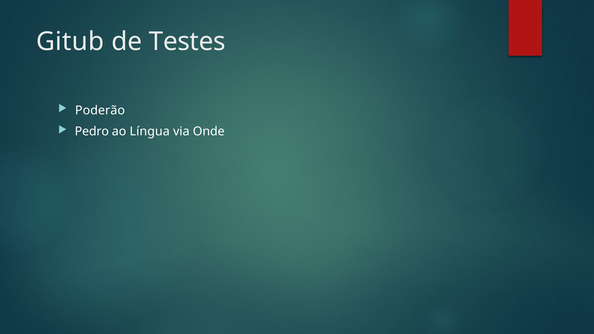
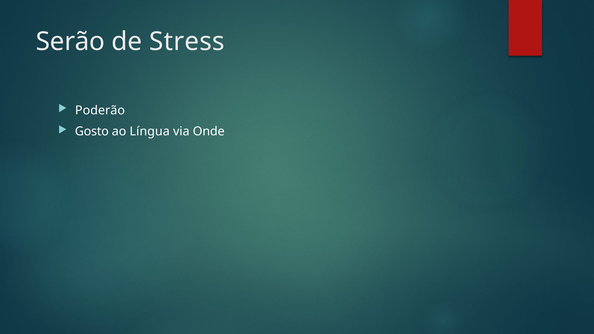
Gitub: Gitub -> Serão (70, 42)
Testes: Testes -> Stress (187, 42)
Pedro: Pedro -> Gosto (92, 132)
